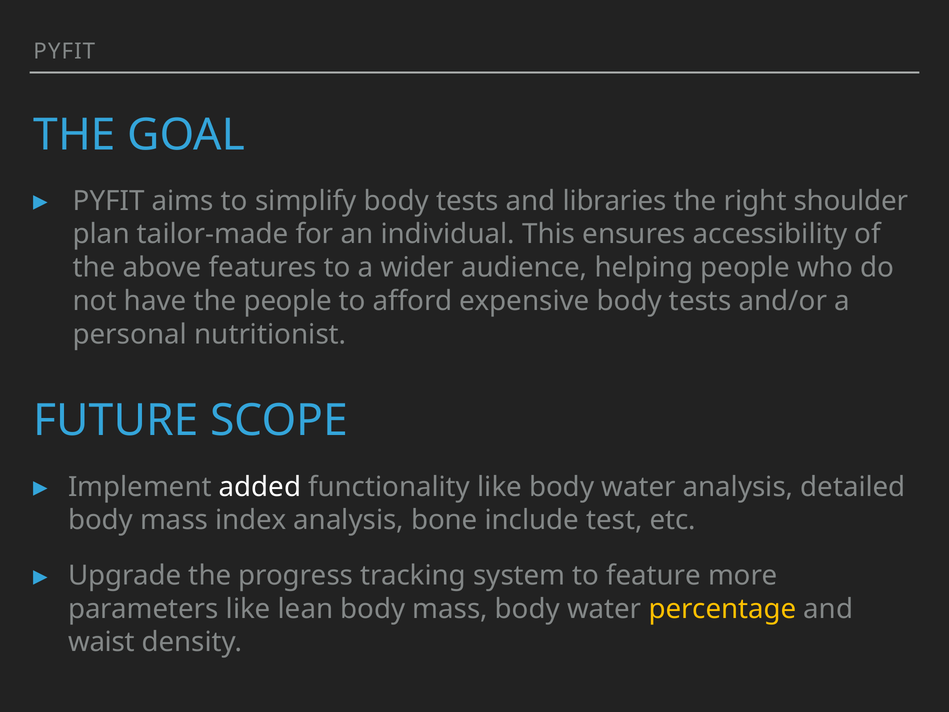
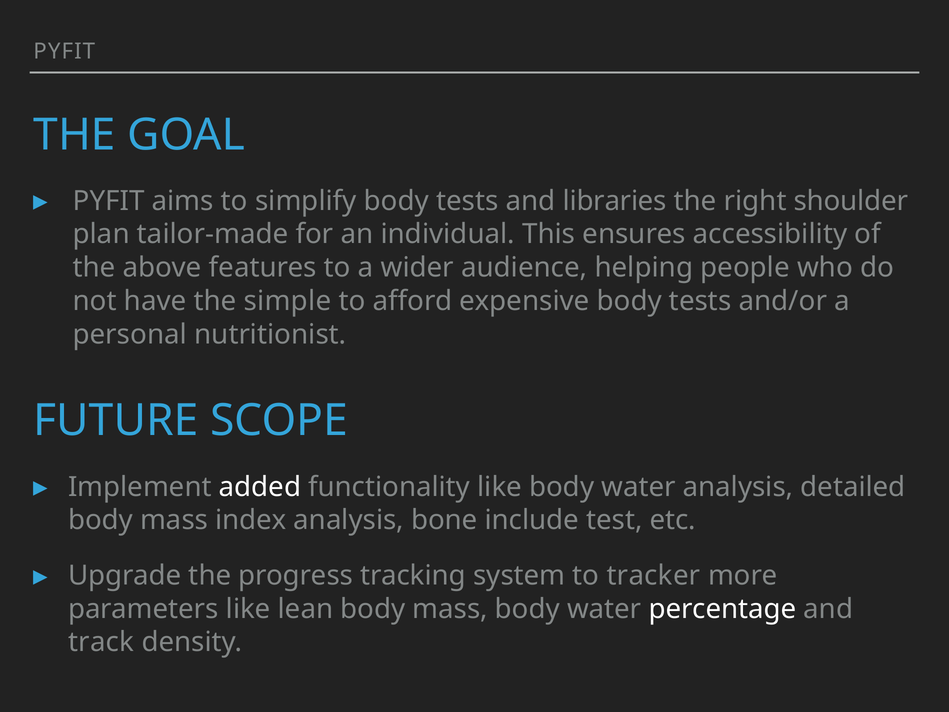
the people: people -> simple (288, 301)
feature: feature -> tracker (654, 575)
percentage colour: yellow -> white (722, 609)
waist: waist -> track (101, 642)
